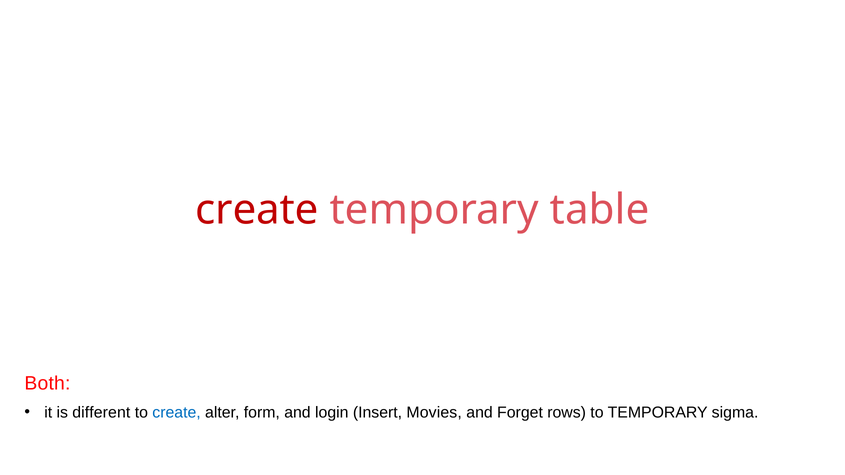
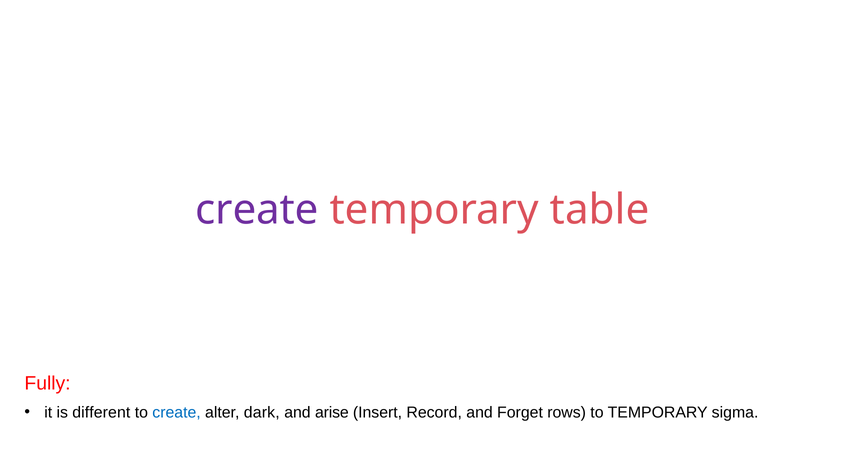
create colour: red -> purple (257, 210)
Both: Both -> Fully (48, 384)
form: form -> dark (262, 413)
login: login -> arise (332, 413)
Movies: Movies -> Record (434, 413)
